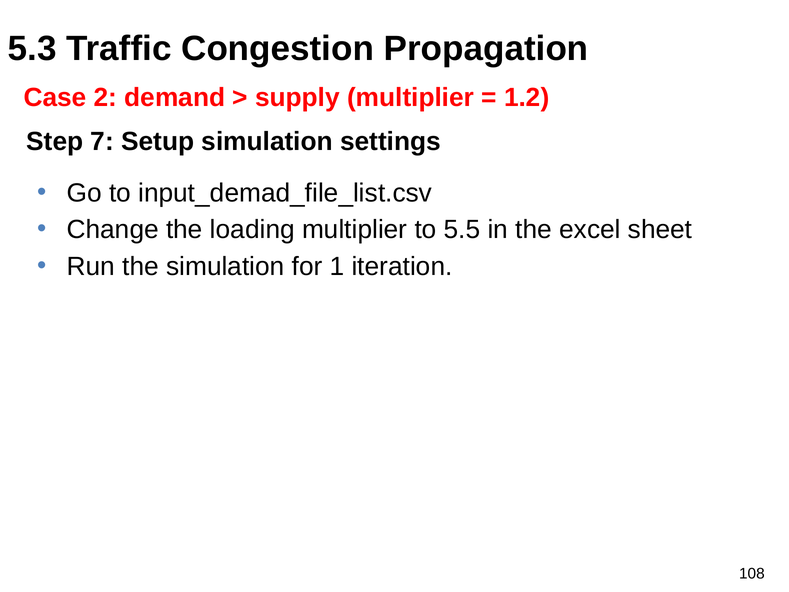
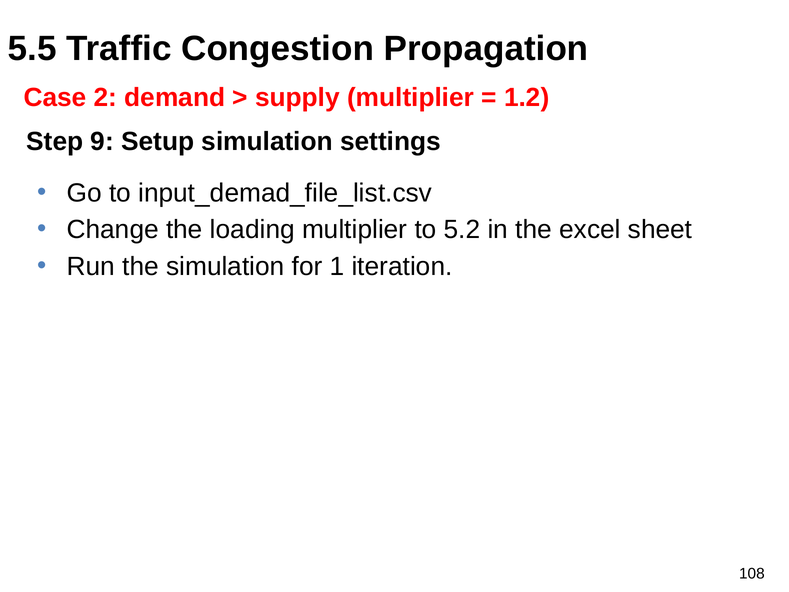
5.3: 5.3 -> 5.5 (32, 49)
7: 7 -> 9 (102, 142)
5.5: 5.5 -> 5.2 (462, 230)
